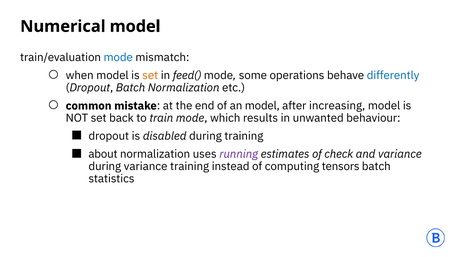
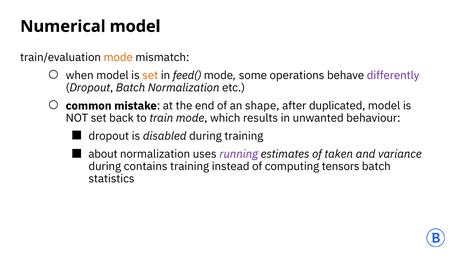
mode colour: blue -> orange (118, 57)
differently colour: blue -> purple (393, 75)
an model: model -> shape (262, 106)
increasing: increasing -> duplicated (337, 106)
check: check -> taken (339, 154)
during variance: variance -> contains (146, 166)
